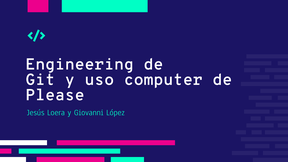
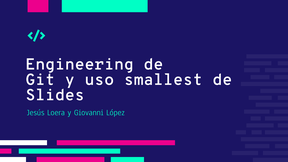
computer: computer -> smallest (163, 80)
Please: Please -> Slides (55, 95)
